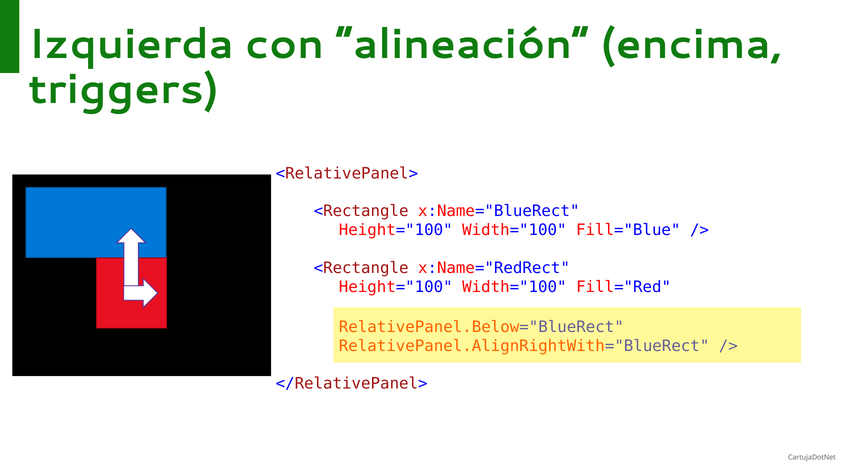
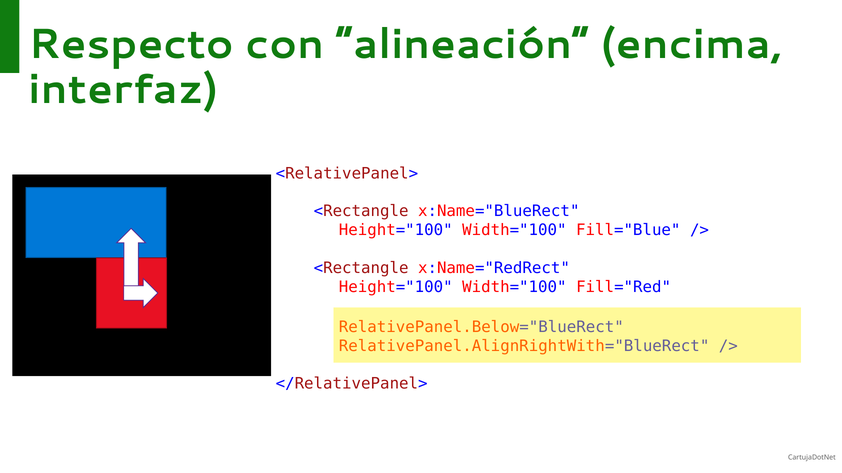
Izquierda: Izquierda -> Respecto (131, 44)
triggers: triggers -> interfaz (124, 90)
